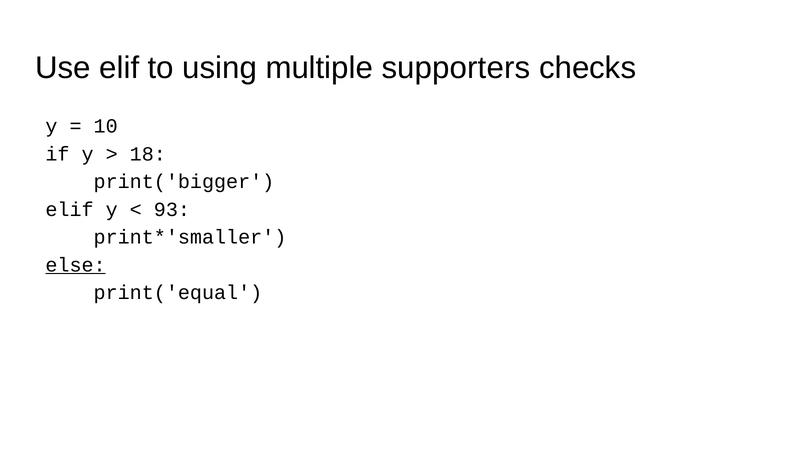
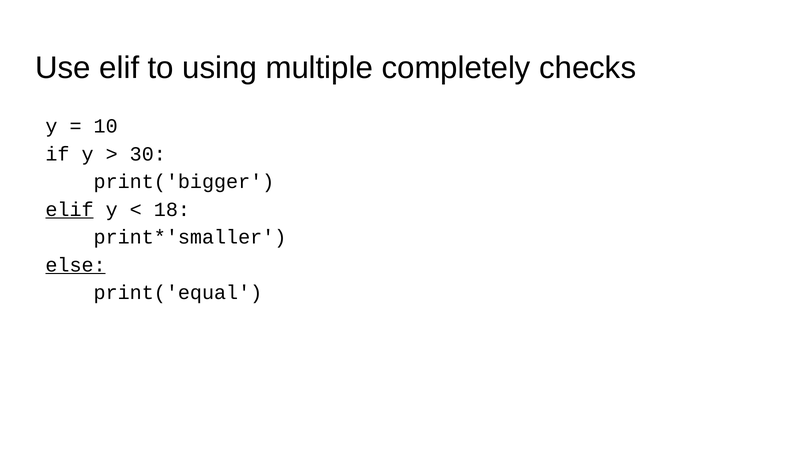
supporters: supporters -> completely (456, 68)
18: 18 -> 30 (148, 154)
elif underline: none -> present (70, 209)
93: 93 -> 18 (172, 209)
